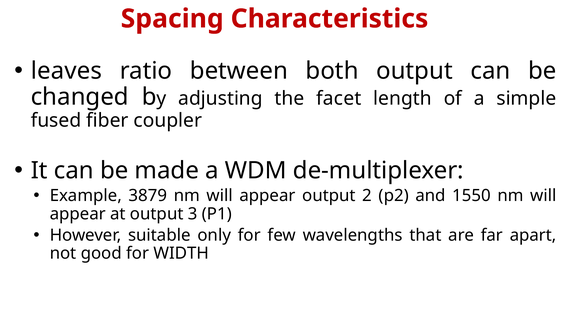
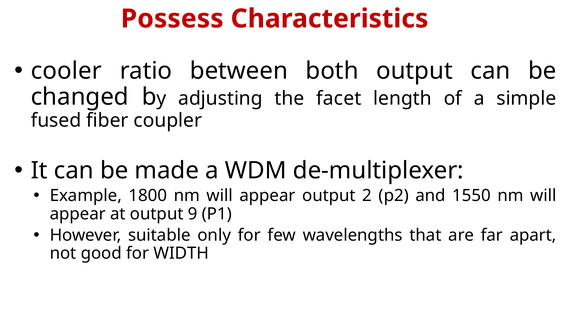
Spacing: Spacing -> Possess (172, 19)
leaves: leaves -> cooler (66, 71)
3879: 3879 -> 1800 (148, 196)
3: 3 -> 9 (193, 214)
